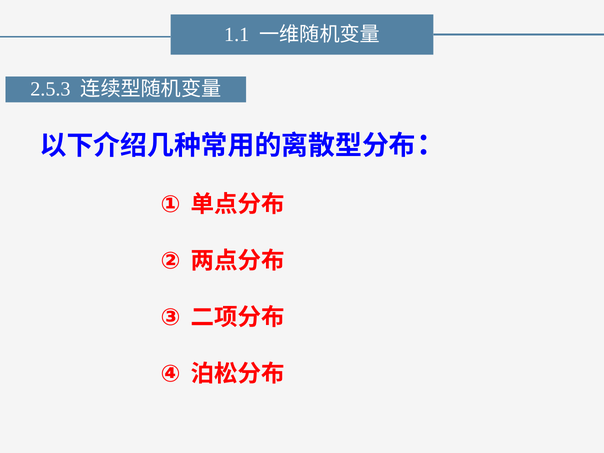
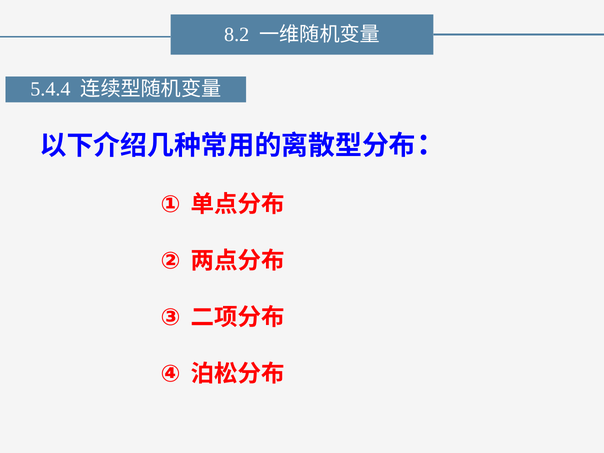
1.1: 1.1 -> 8.2 (237, 34)
2.5.3: 2.5.3 -> 5.4.4 (50, 89)
